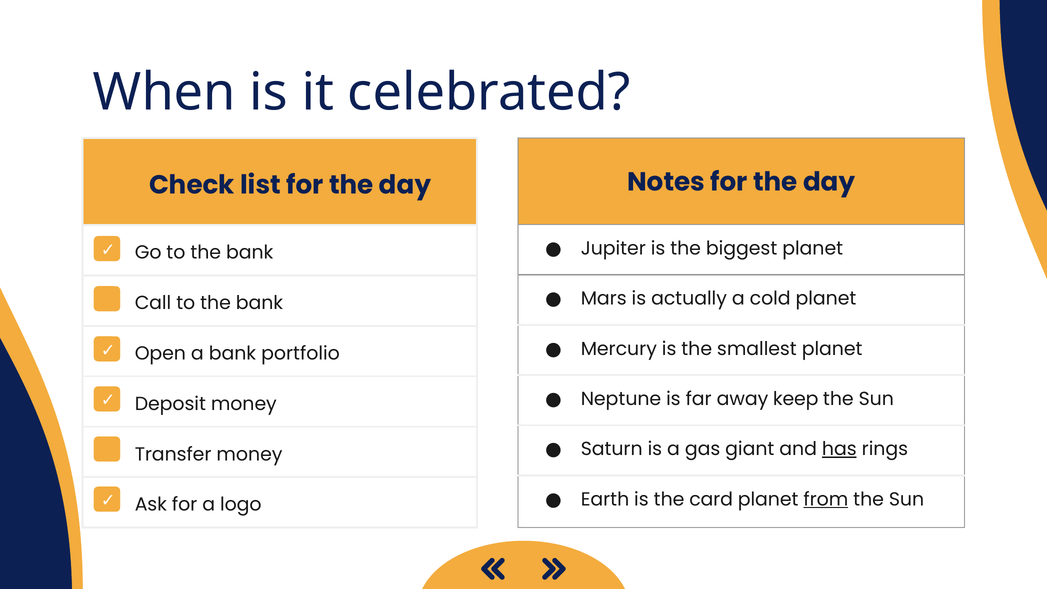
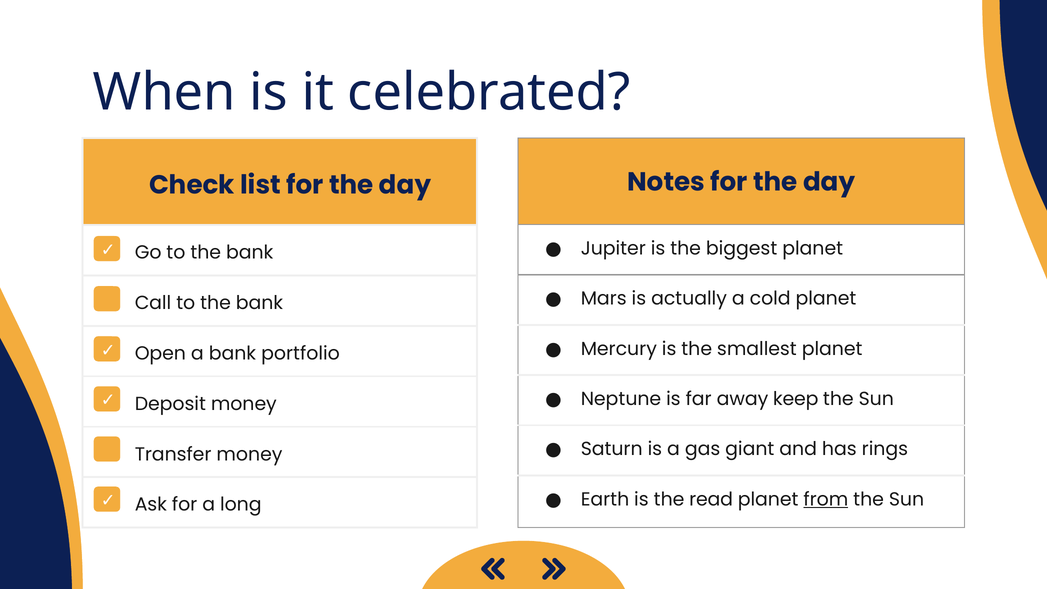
has underline: present -> none (839, 449)
card: card -> read (711, 499)
logo: logo -> long (241, 505)
